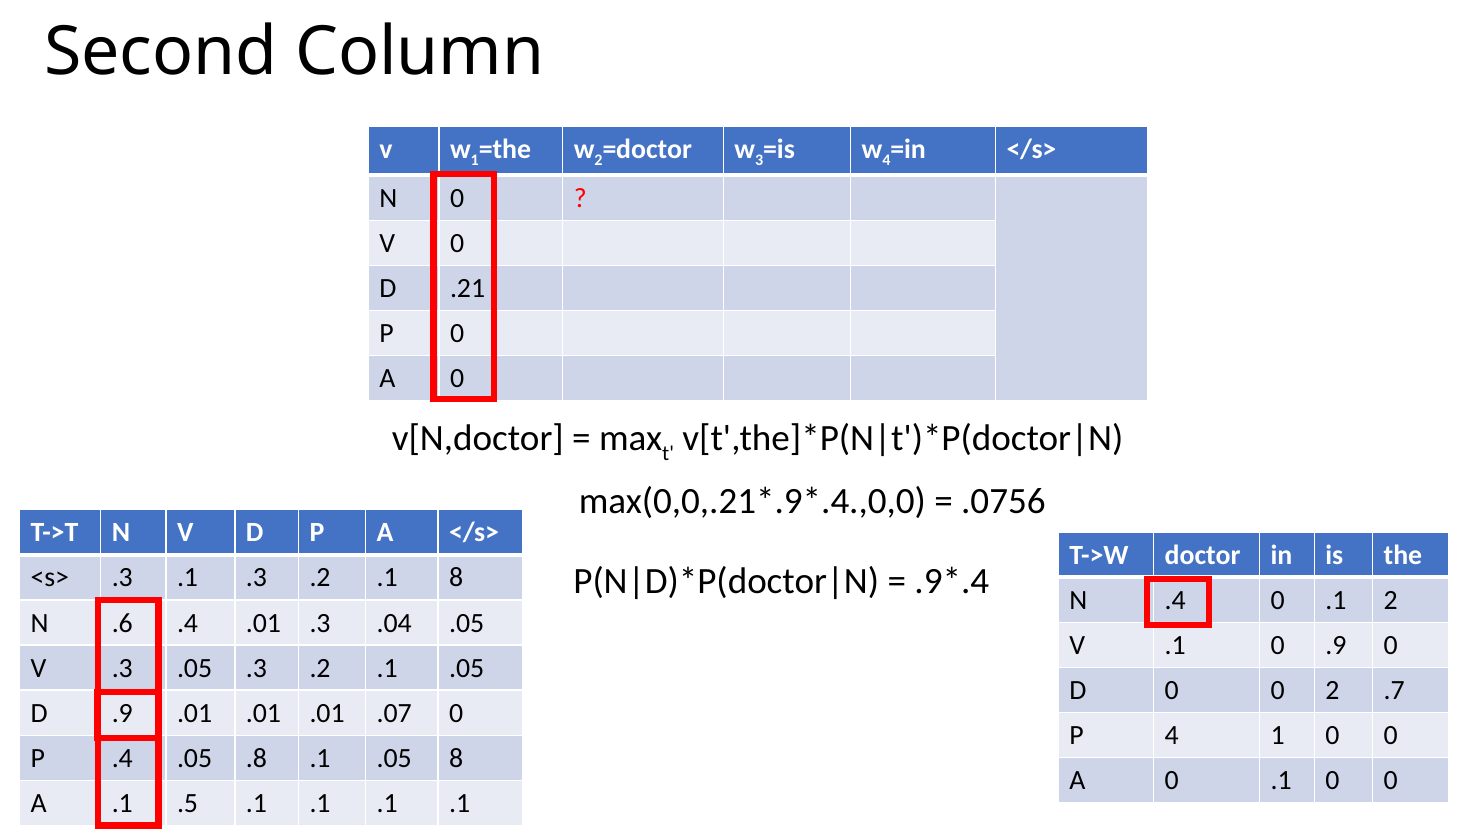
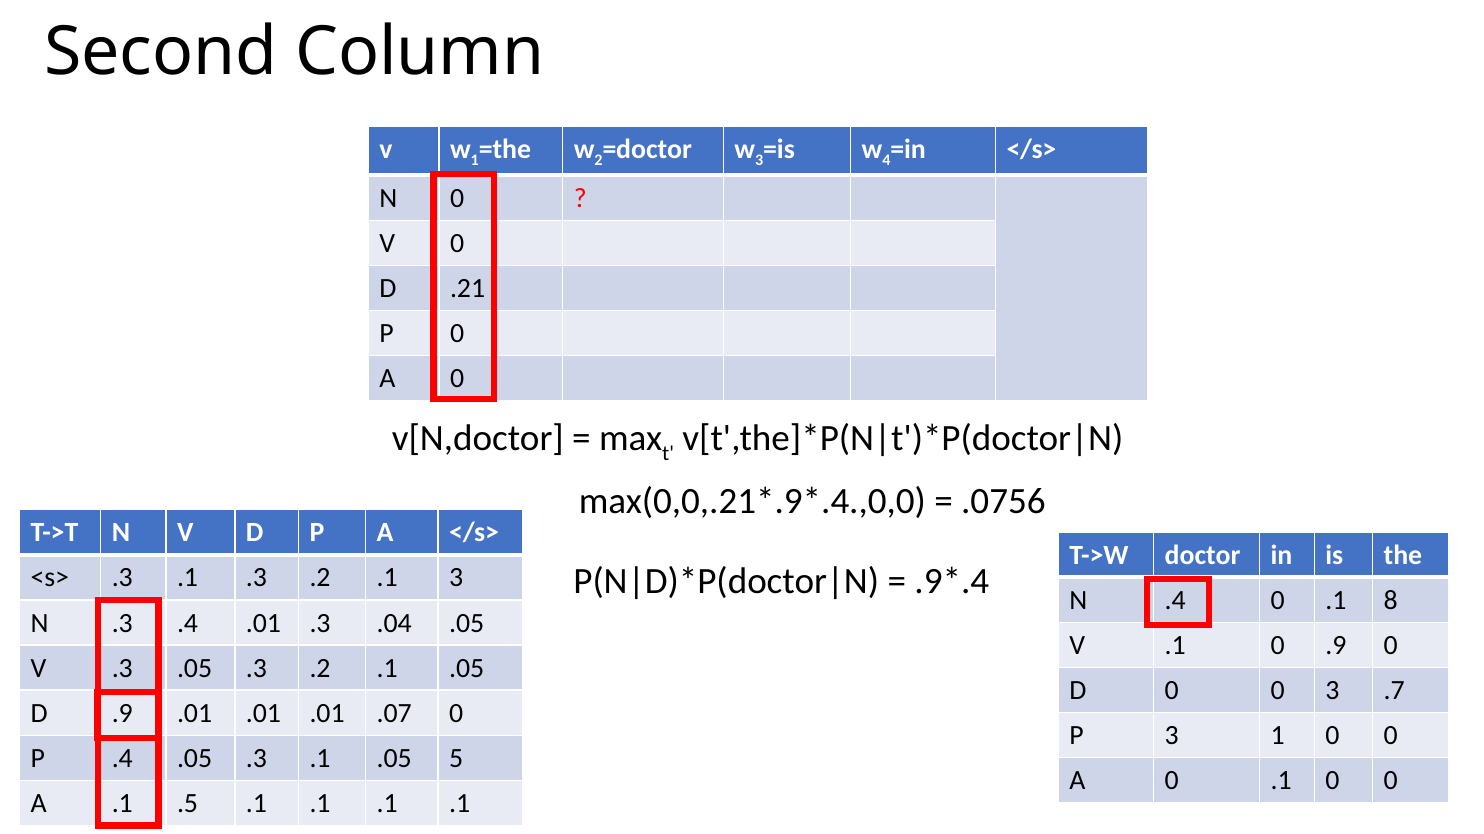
.1 8: 8 -> 3 (456, 578)
.1 2: 2 -> 8 (1391, 601)
N .6: .6 -> .3 (122, 623)
0 2: 2 -> 3 (1333, 691)
P 4: 4 -> 3 (1172, 736)
.4 .05 .8: .8 -> .3 (257, 759)
.05 8: 8 -> 5 (456, 759)
